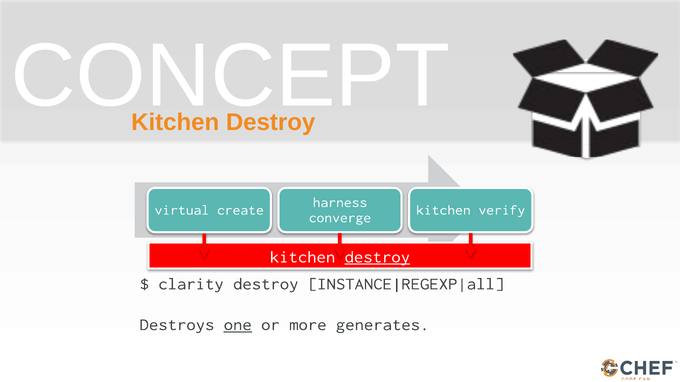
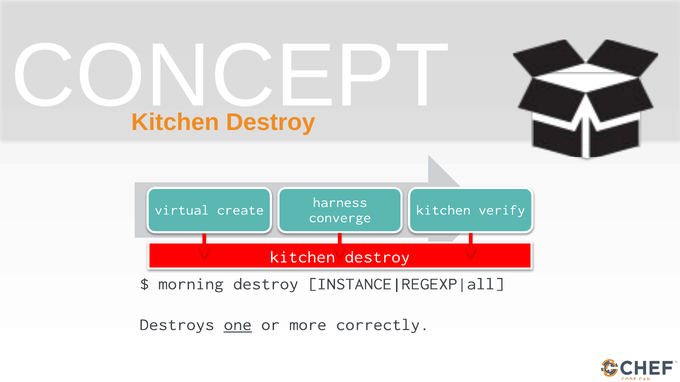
destroy underline: present -> none (377, 257)
clarity: clarity -> morning (191, 284)
generates: generates -> correctly (383, 325)
